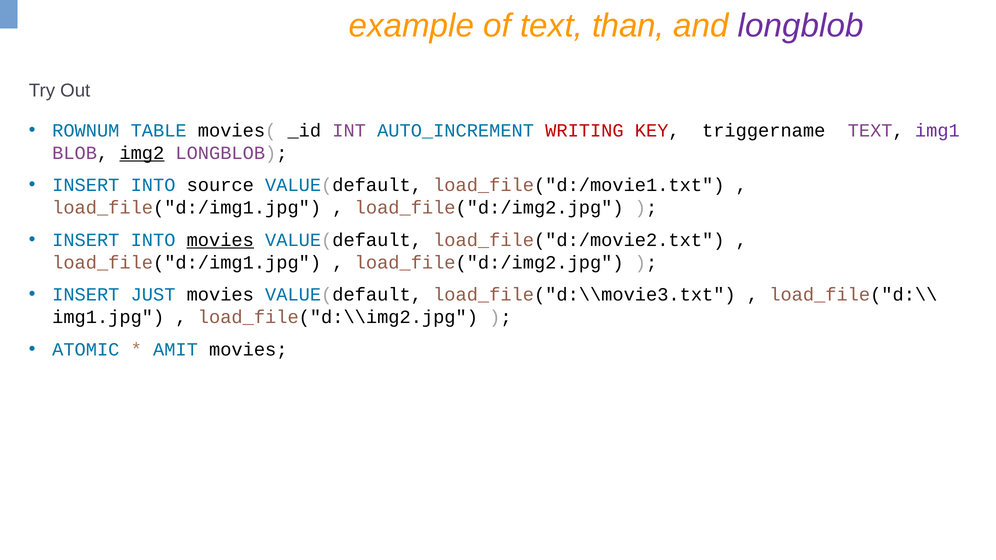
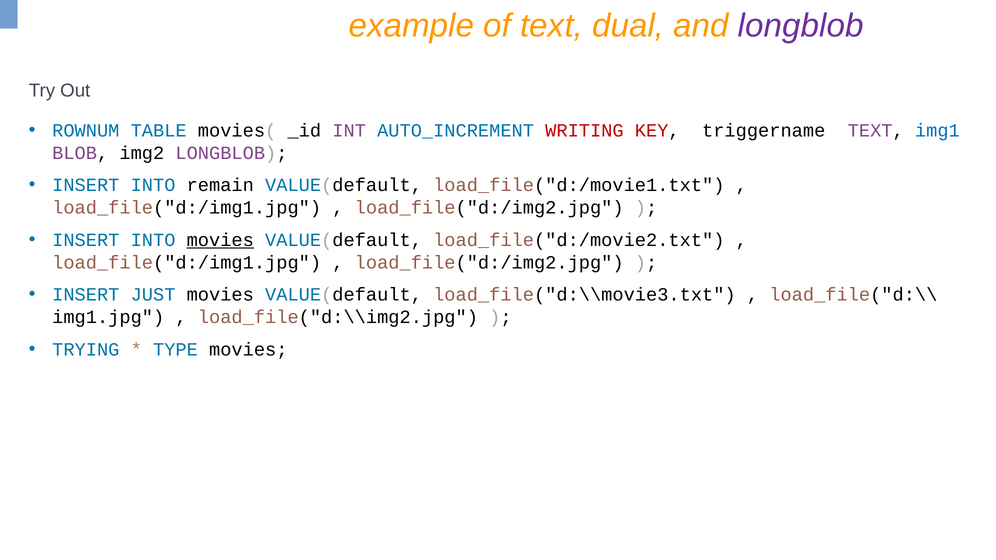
than: than -> dual (628, 26)
img1 colour: purple -> blue (937, 131)
img2 underline: present -> none (142, 153)
source: source -> remain (220, 185)
ATOMIC: ATOMIC -> TRYING (86, 350)
AMIT: AMIT -> TYPE (175, 350)
